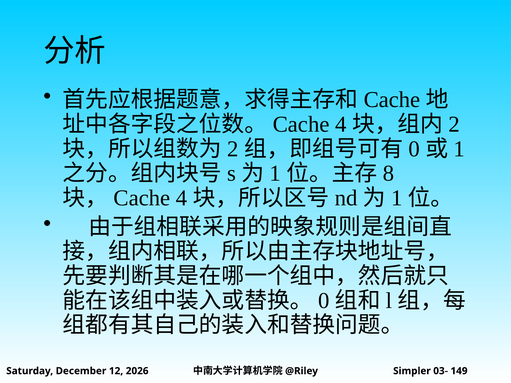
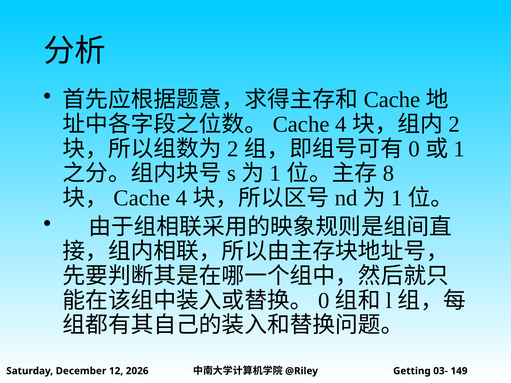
Simpler: Simpler -> Getting (412, 371)
